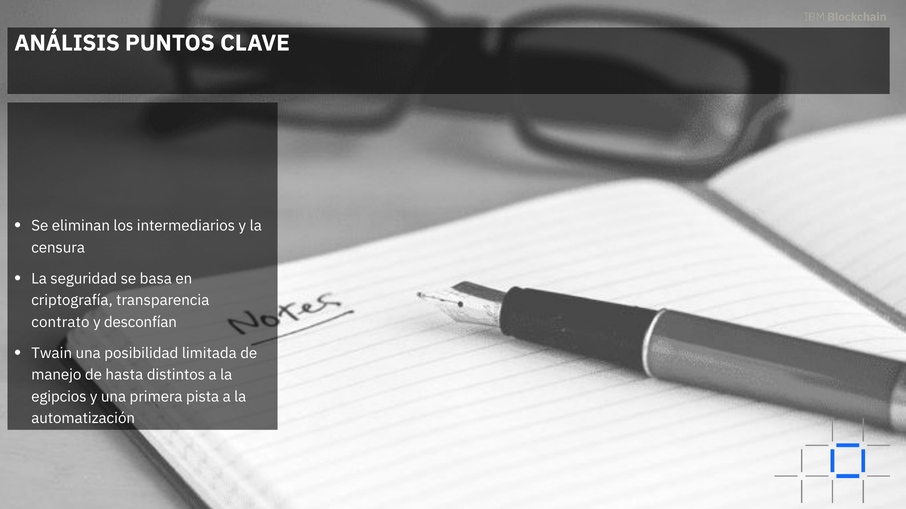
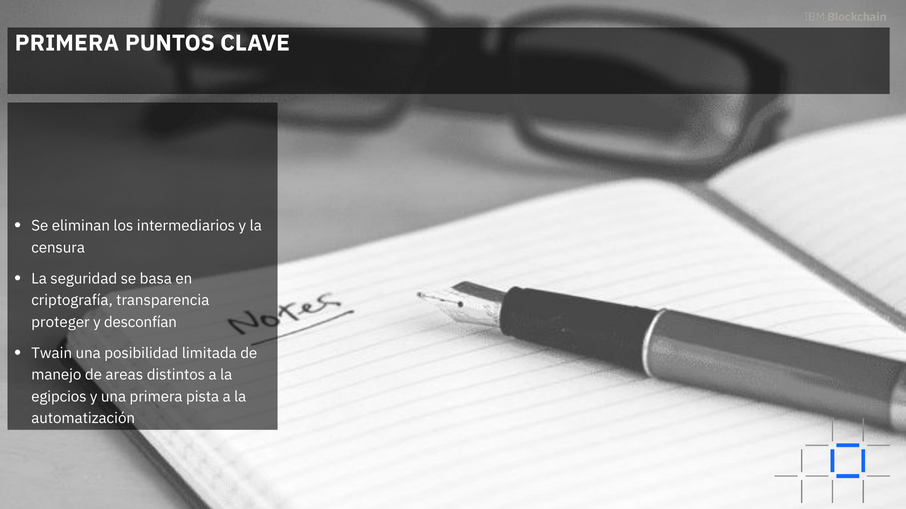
ANÁLISIS: ANÁLISIS -> PRIMERA (67, 43)
contrato: contrato -> proteger (60, 323)
hasta: hasta -> areas (124, 375)
